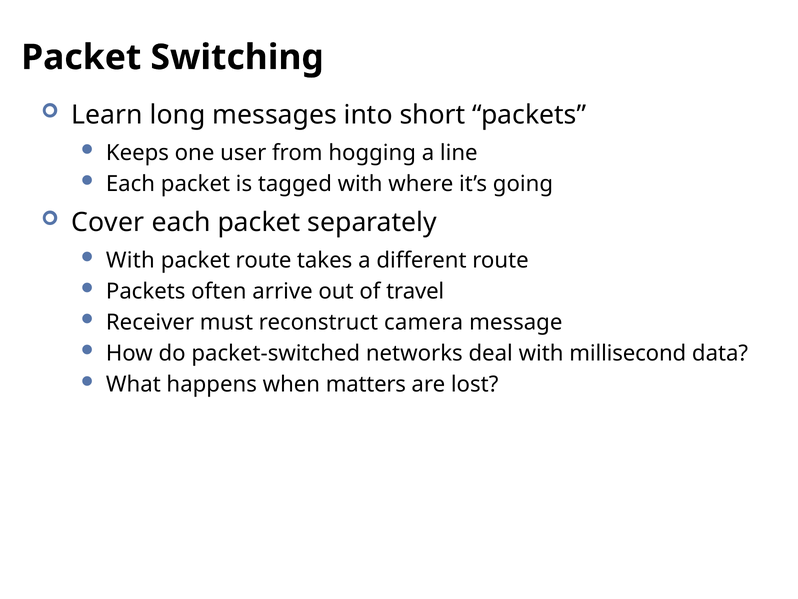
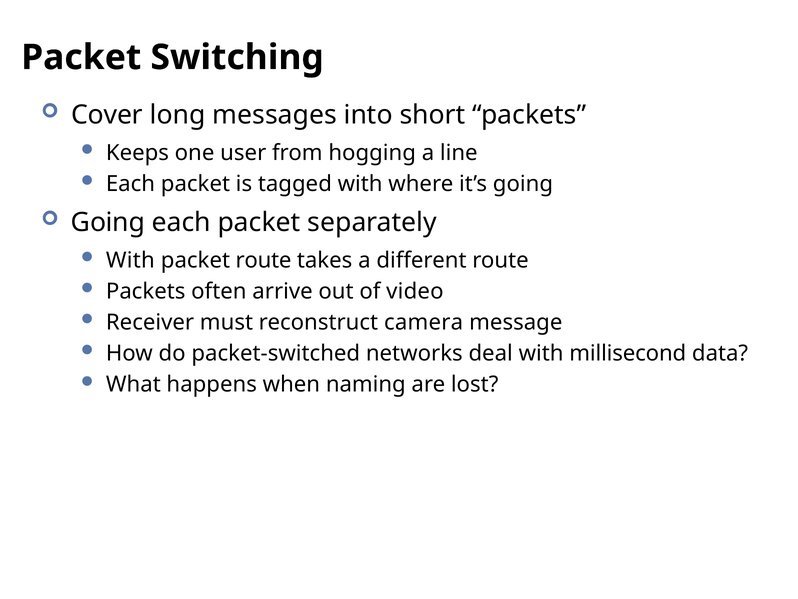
Learn: Learn -> Cover (107, 115)
Cover: Cover -> Going (108, 222)
travel: travel -> video (415, 291)
matters: matters -> naming (366, 384)
